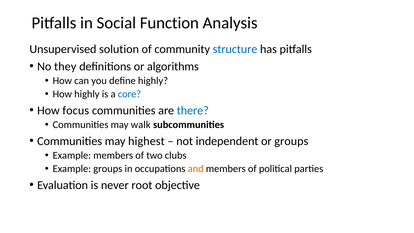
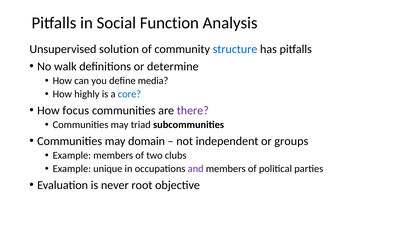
they: they -> walk (65, 66)
algorithms: algorithms -> determine (173, 66)
define highly: highly -> media (153, 81)
there colour: blue -> purple (193, 110)
walk: walk -> triad (141, 125)
highest: highest -> domain (147, 141)
Example groups: groups -> unique (108, 169)
and colour: orange -> purple (196, 169)
